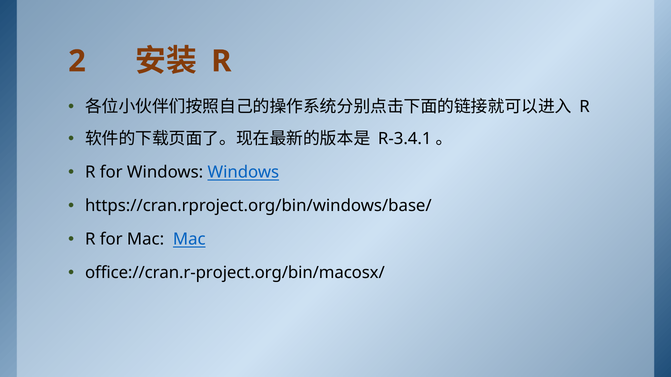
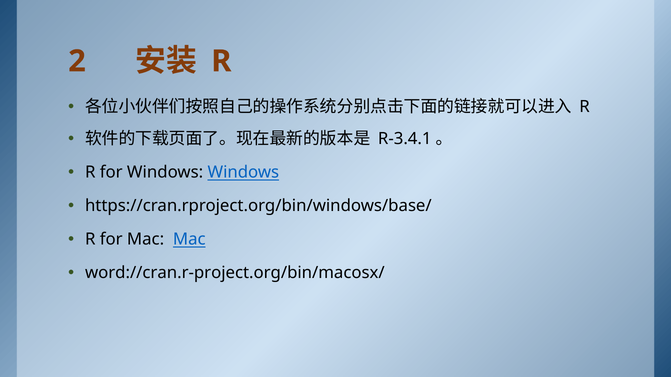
office://cran.r-project.org/bin/macosx/: office://cran.r-project.org/bin/macosx/ -> word://cran.r-project.org/bin/macosx/ (235, 273)
